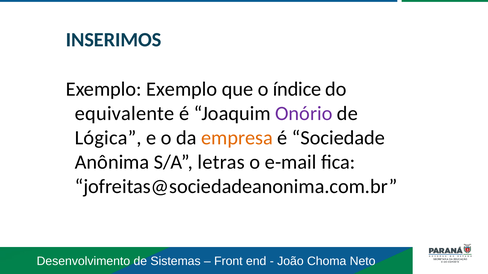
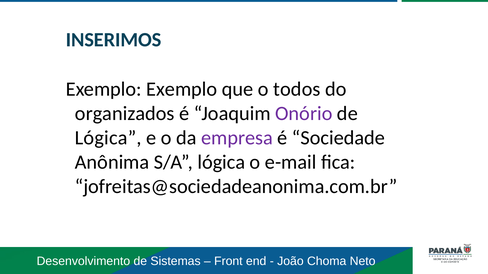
índice: índice -> todos (297, 89)
equivalente: equivalente -> organizados (125, 114)
empresa colour: orange -> purple (237, 138)
S/A letras: letras -> lógica (221, 162)
